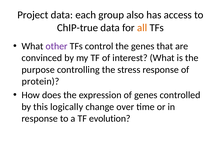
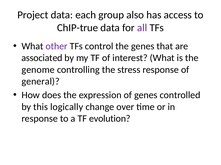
all colour: orange -> purple (142, 28)
convinced: convinced -> associated (42, 58)
purpose: purpose -> genome (38, 70)
protein: protein -> general (41, 82)
